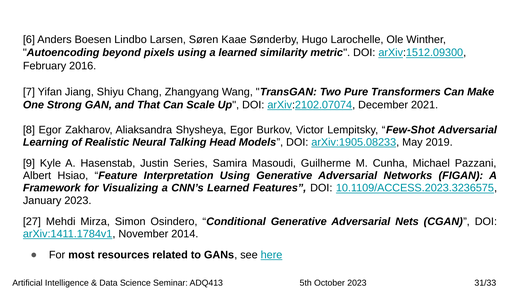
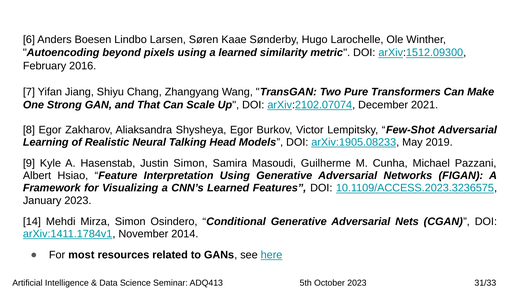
Justin Series: Series -> Simon (191, 163)
27: 27 -> 14 (32, 221)
